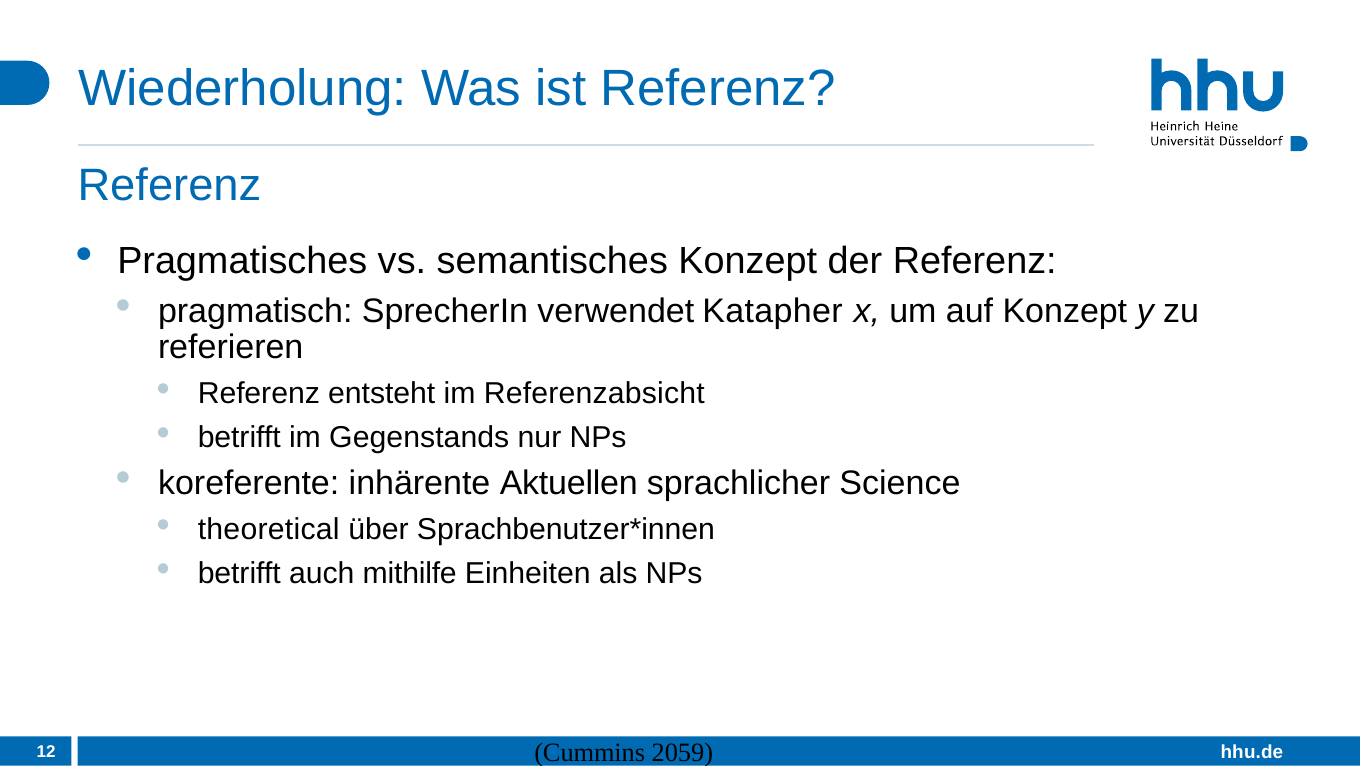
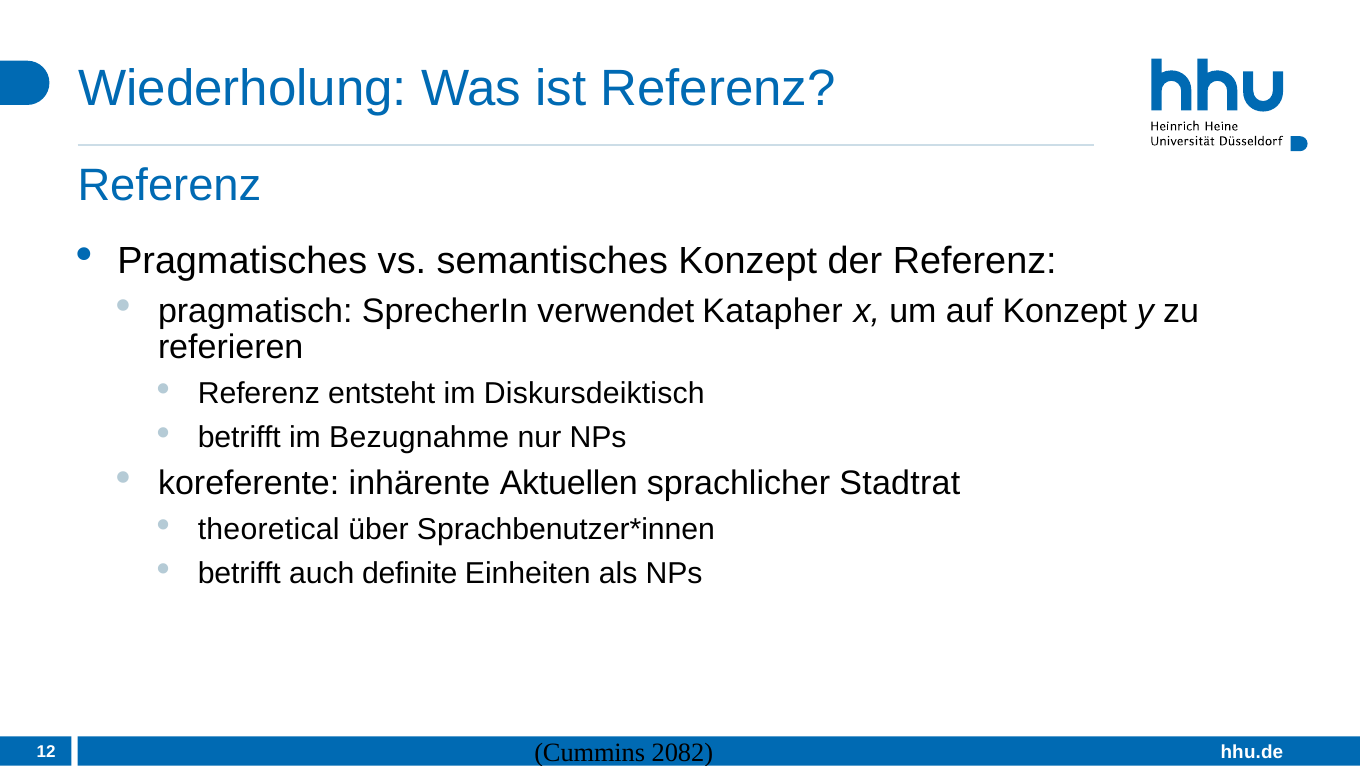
Referenzabsicht: Referenzabsicht -> Diskursdeiktisch (594, 394)
Gegenstands: Gegenstands -> Bezugnahme (419, 438)
Science: Science -> Stadtrat (900, 484)
mithilfe: mithilfe -> definite (410, 574)
2059: 2059 -> 2082 (682, 753)
